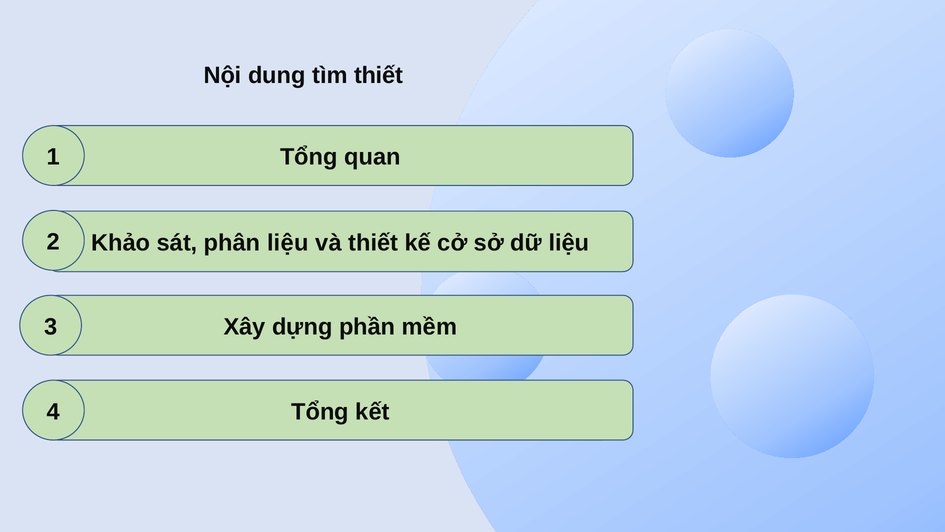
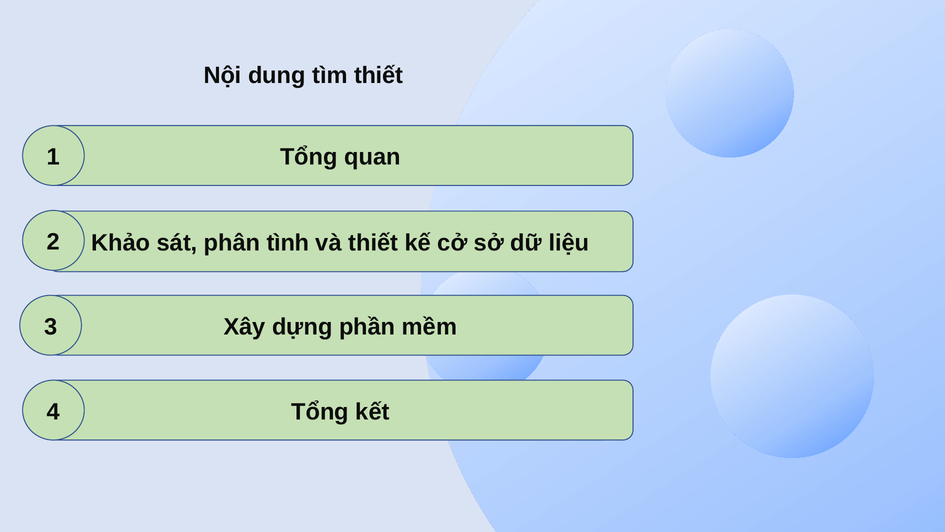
phân liệu: liệu -> tình (288, 243)
